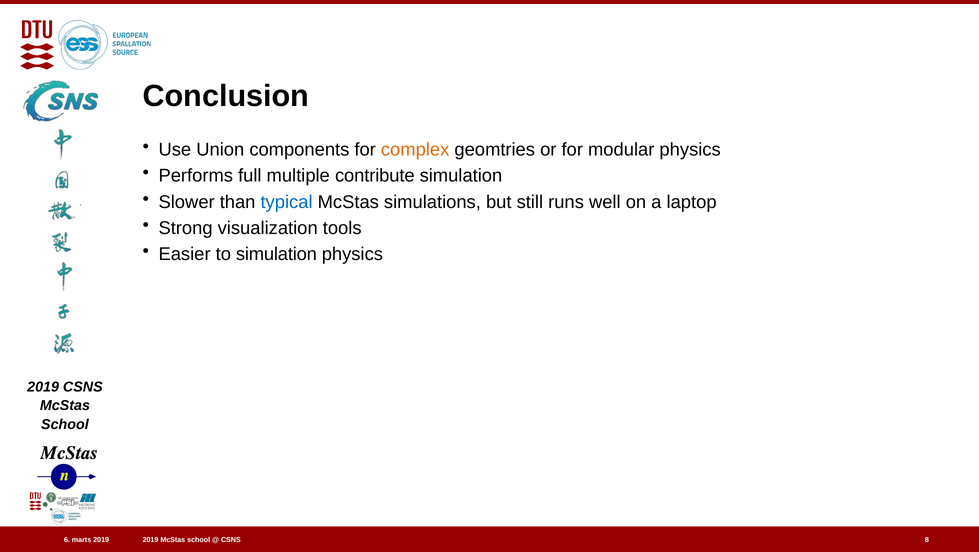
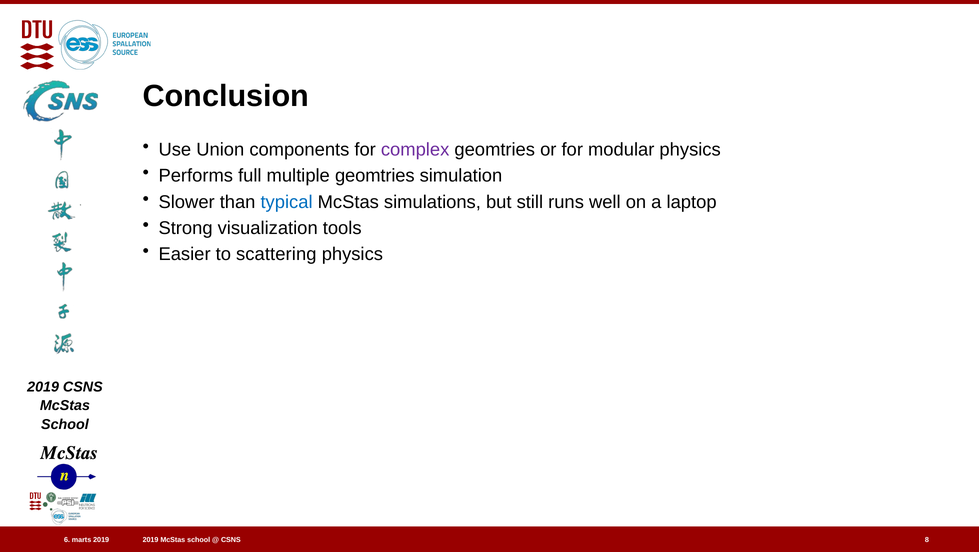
complex colour: orange -> purple (415, 149)
multiple contribute: contribute -> geomtries (375, 176)
to simulation: simulation -> scattering (276, 254)
